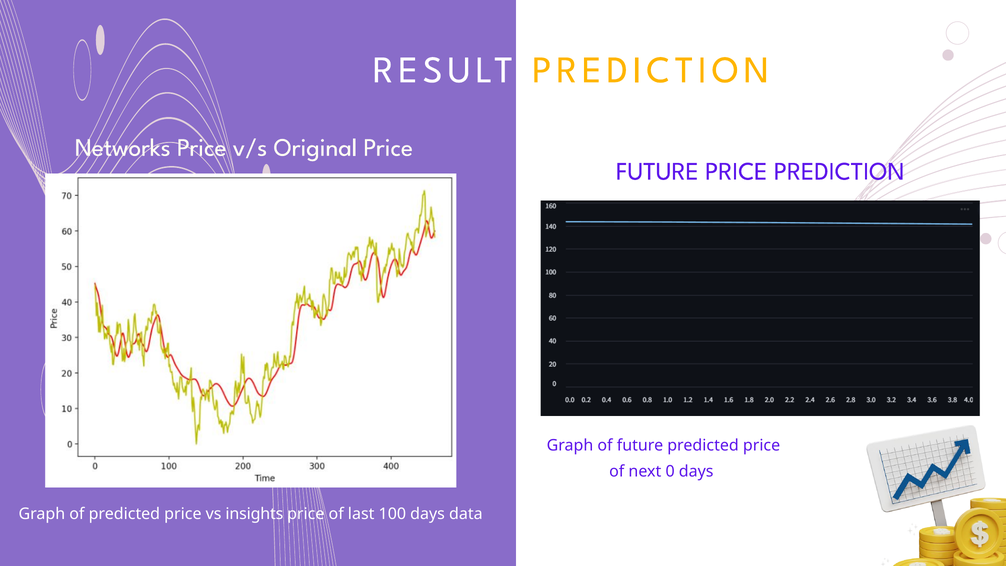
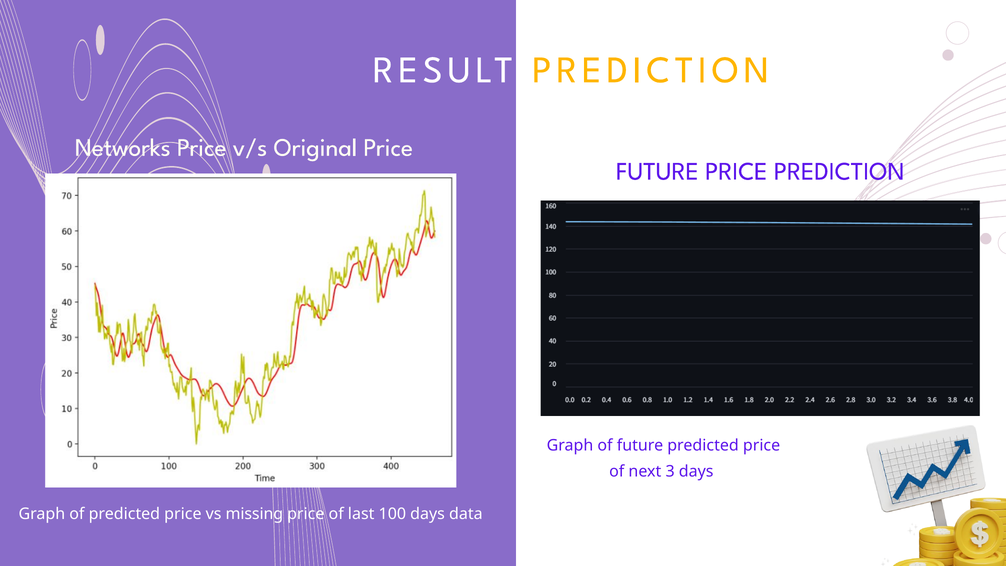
0: 0 -> 3 (670, 471)
insights: insights -> missing (254, 514)
